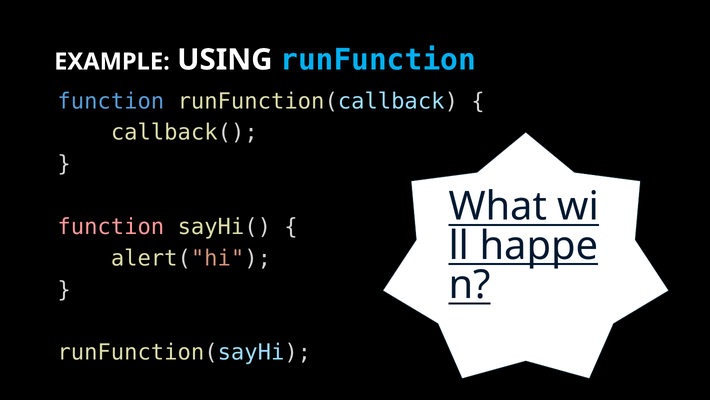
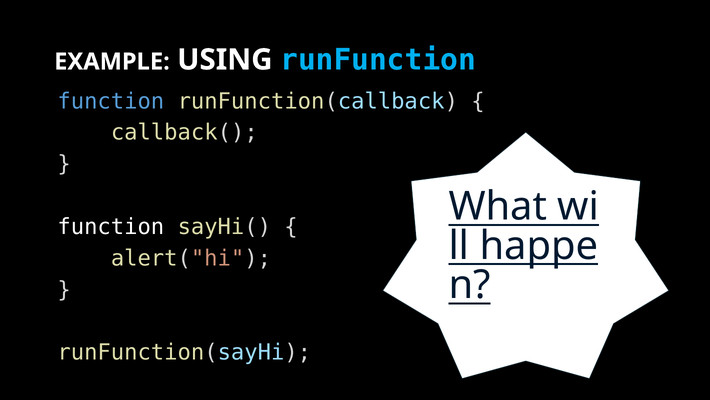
function colour: pink -> white (111, 226)
